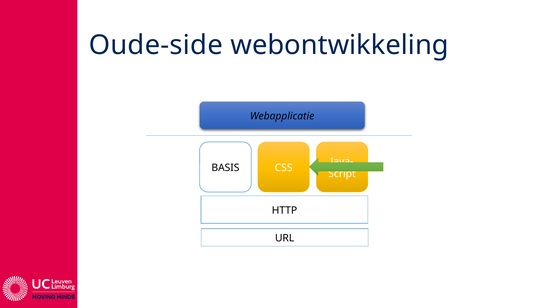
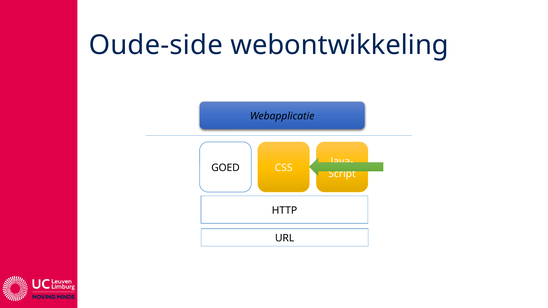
BASIS: BASIS -> GOED (225, 168)
